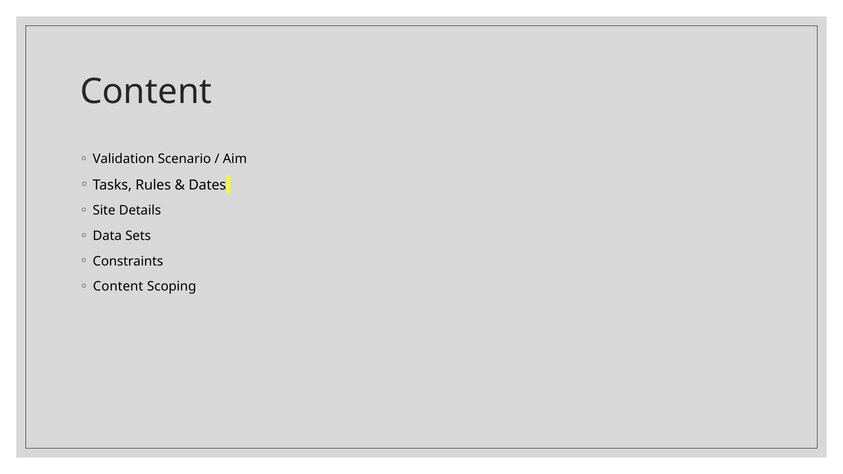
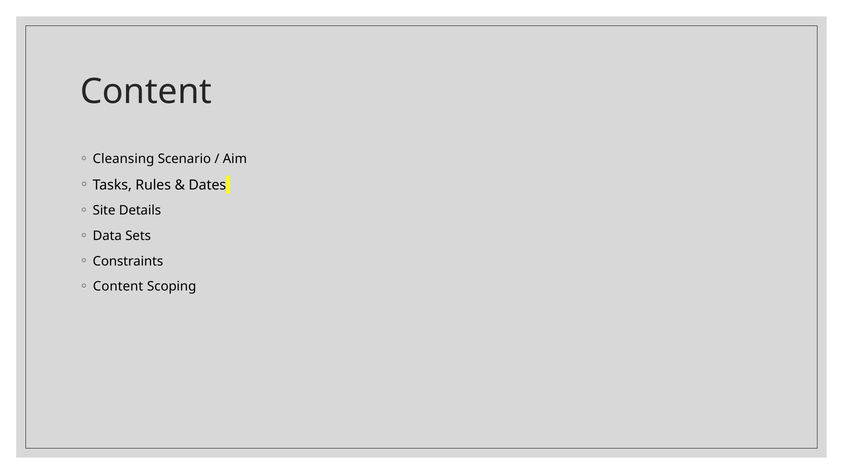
Validation: Validation -> Cleansing (123, 159)
